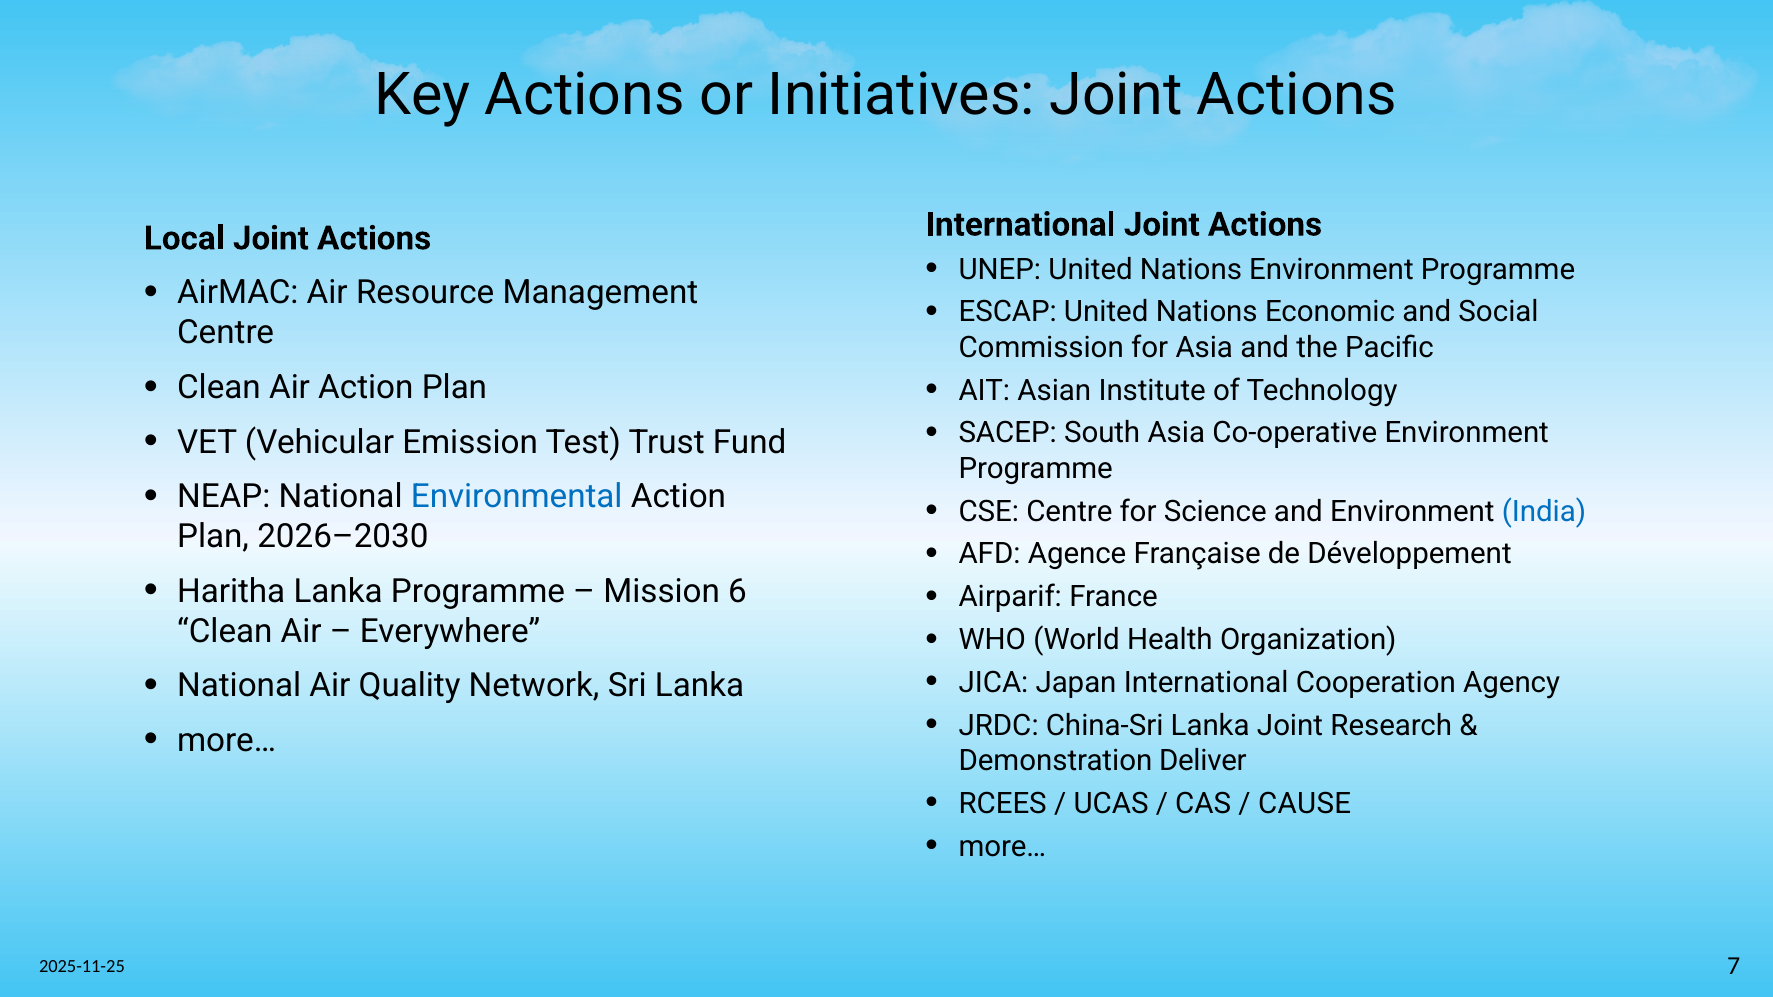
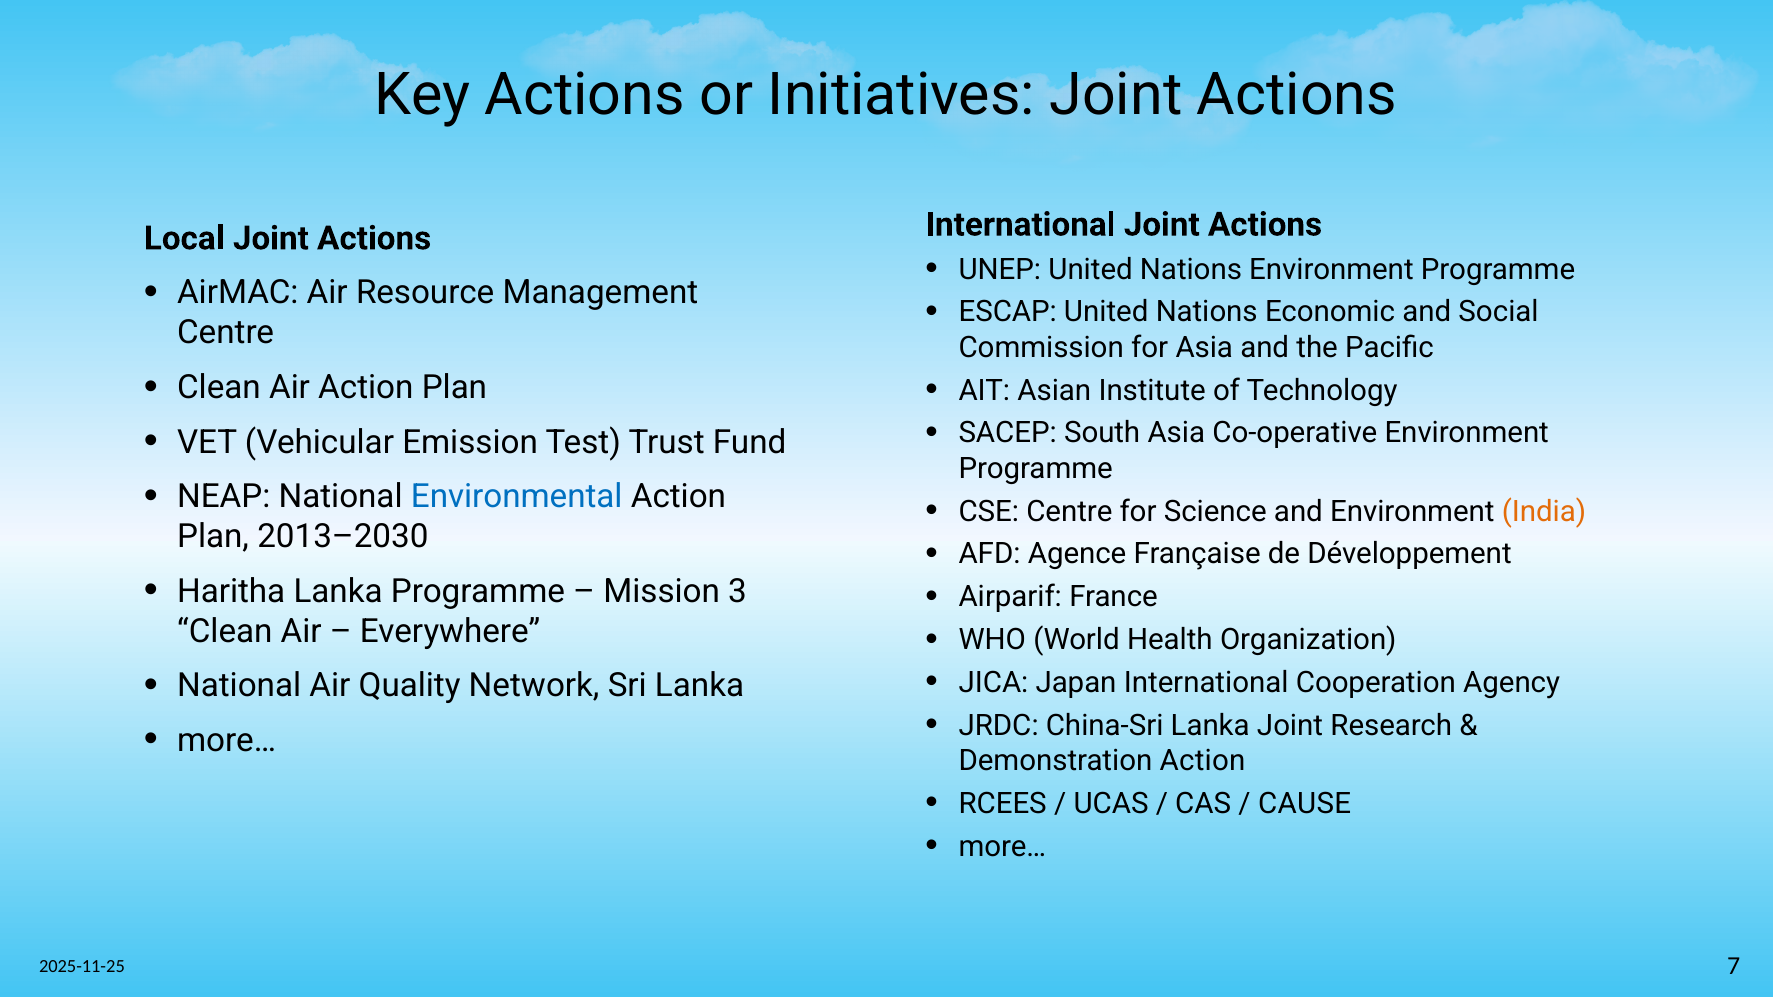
India colour: blue -> orange (1544, 512)
2026–2030: 2026–2030 -> 2013–2030 (343, 537)
6: 6 -> 3 (738, 591)
Demonstration Deliver: Deliver -> Action (1203, 761)
